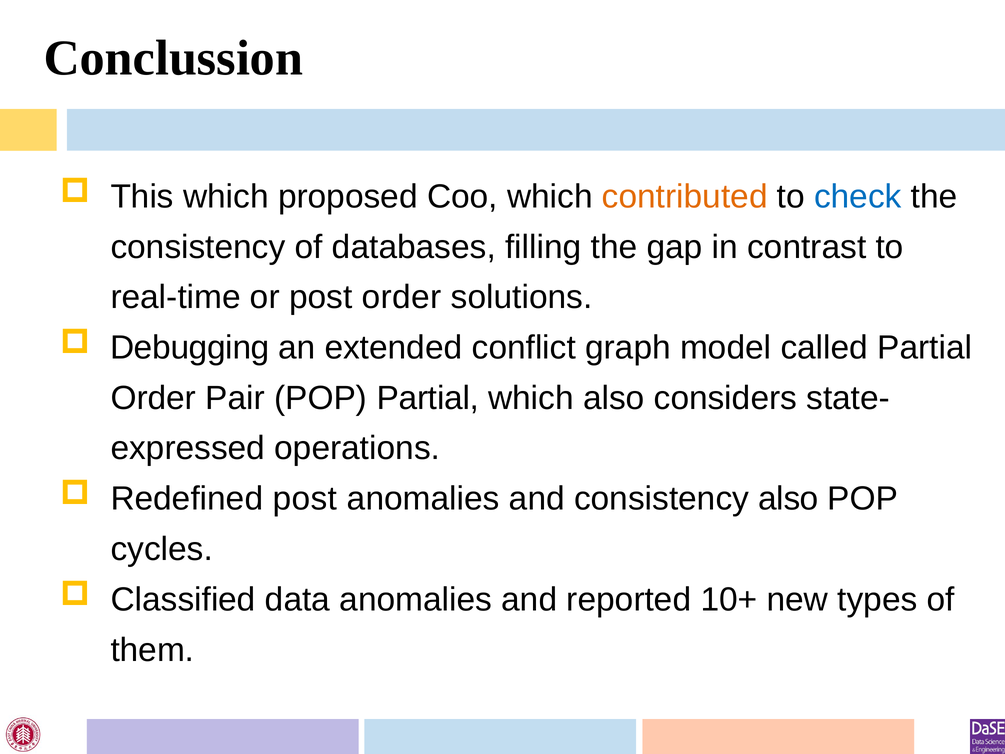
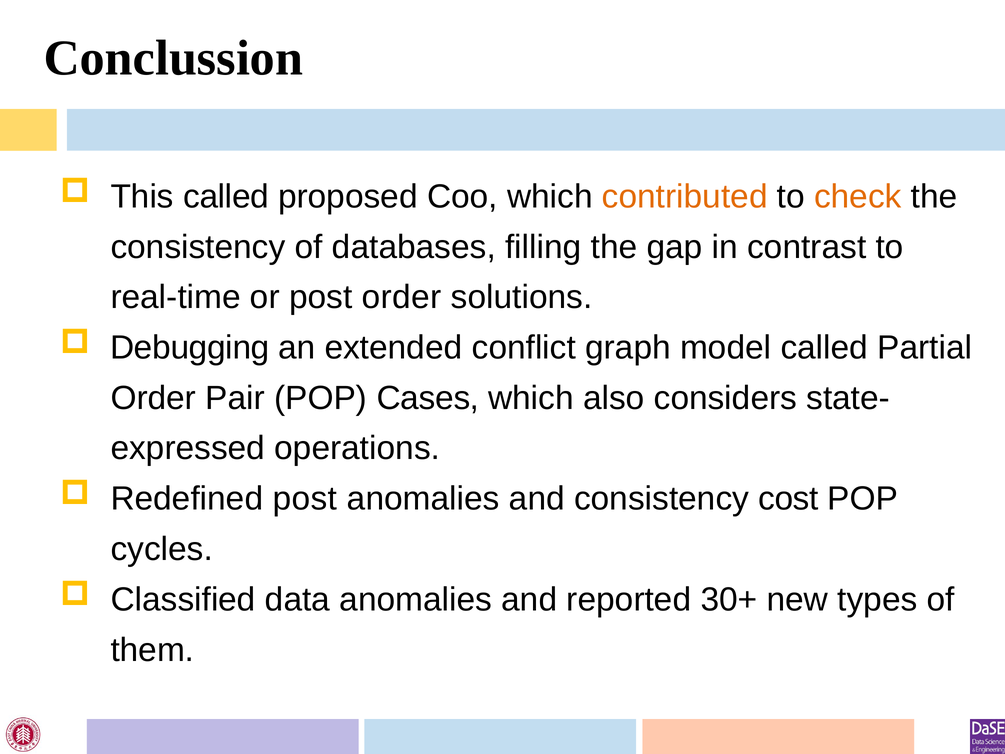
This which: which -> called (226, 197)
check colour: blue -> orange (858, 197)
POP Partial: Partial -> Cases (428, 398)
consistency also: also -> cost (788, 499)
10+: 10+ -> 30+ (729, 599)
